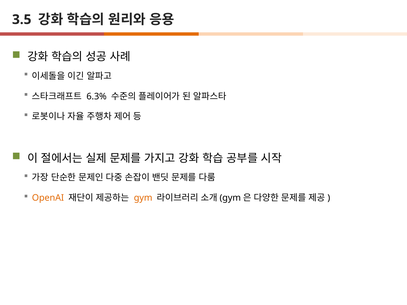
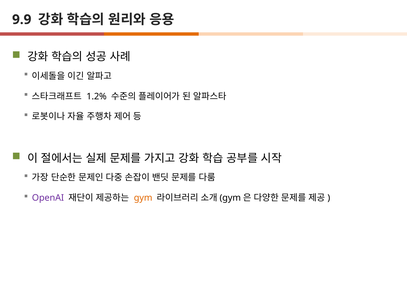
3.5: 3.5 -> 9.9 (22, 20)
6.3%: 6.3% -> 1.2% (97, 96)
OpenAI colour: orange -> purple (48, 198)
